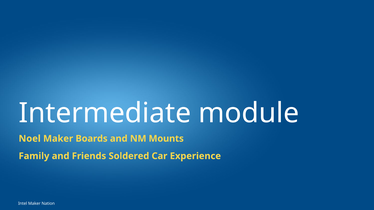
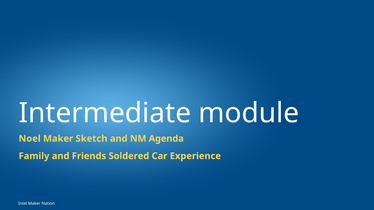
Boards: Boards -> Sketch (91, 139)
Mounts: Mounts -> Agenda (166, 139)
